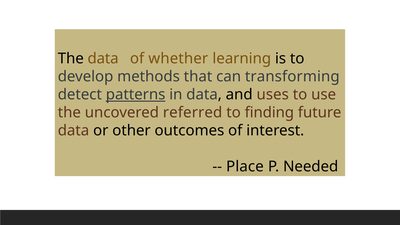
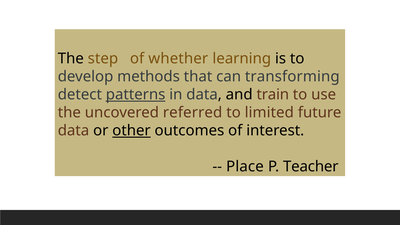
The data: data -> step (103, 59)
uses: uses -> train (273, 95)
finding: finding -> limited (269, 113)
other underline: none -> present (131, 131)
Needed: Needed -> Teacher (311, 167)
